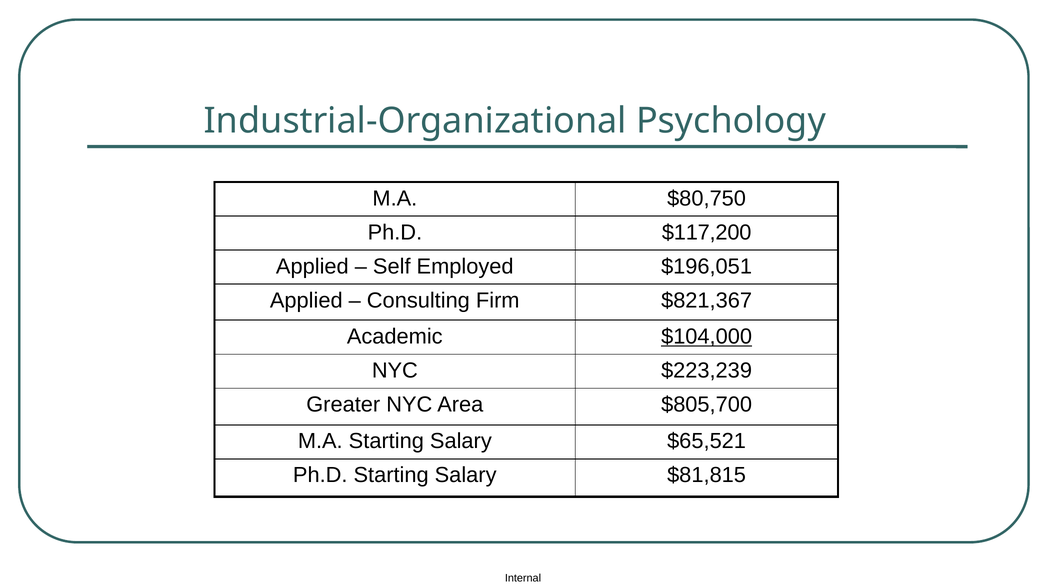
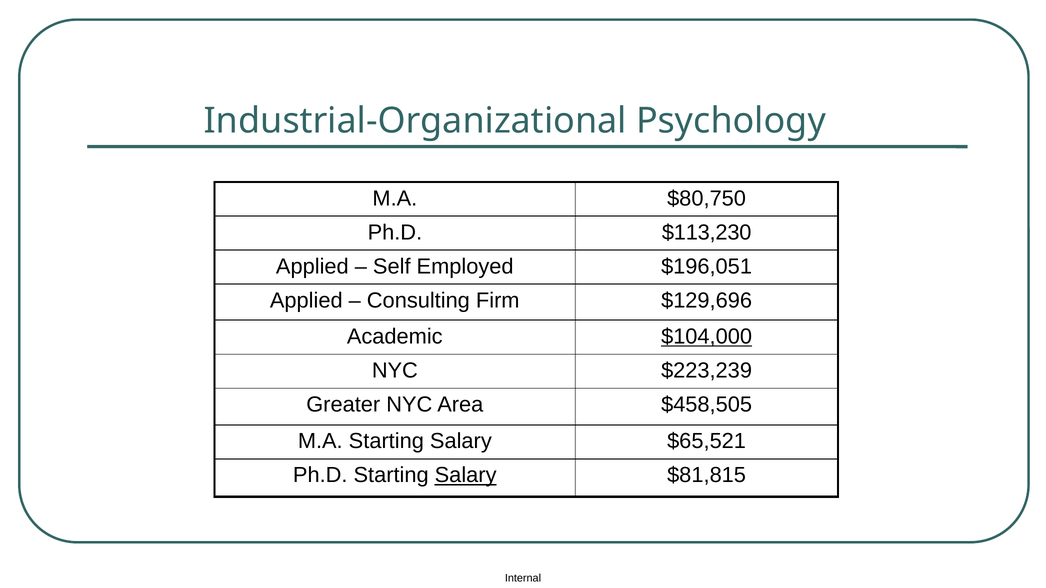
$117,200: $117,200 -> $113,230 (707, 233)
$821,367: $821,367 -> $129,696 (707, 301)
$805,700: $805,700 -> $458,505 (707, 405)
Salary underline: none -> present (466, 476)
